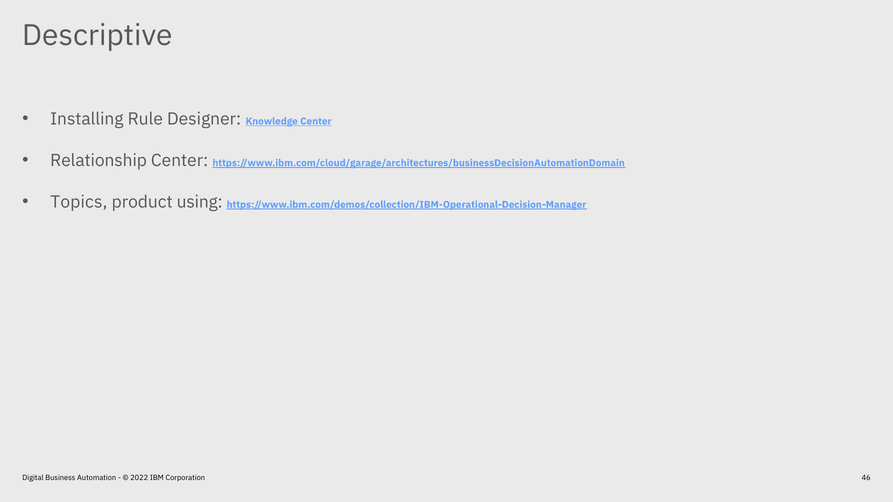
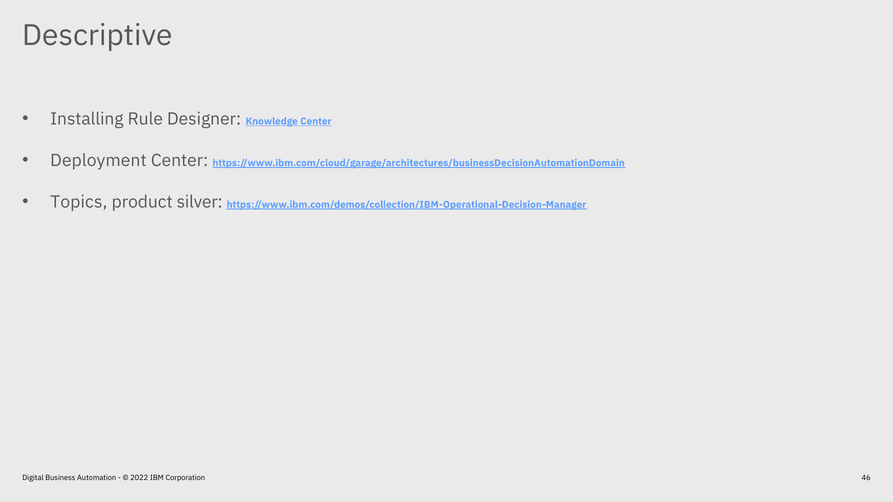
Relationship: Relationship -> Deployment (98, 161)
using: using -> silver (200, 202)
